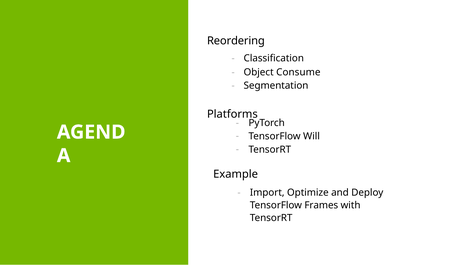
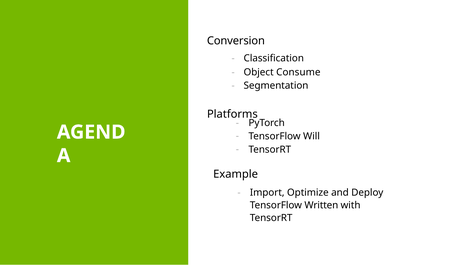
Reordering: Reordering -> Conversion (236, 41)
Frames: Frames -> Written (321, 205)
